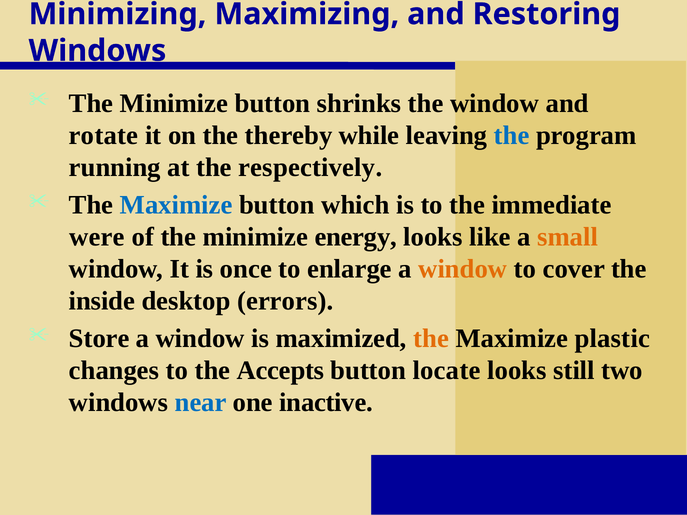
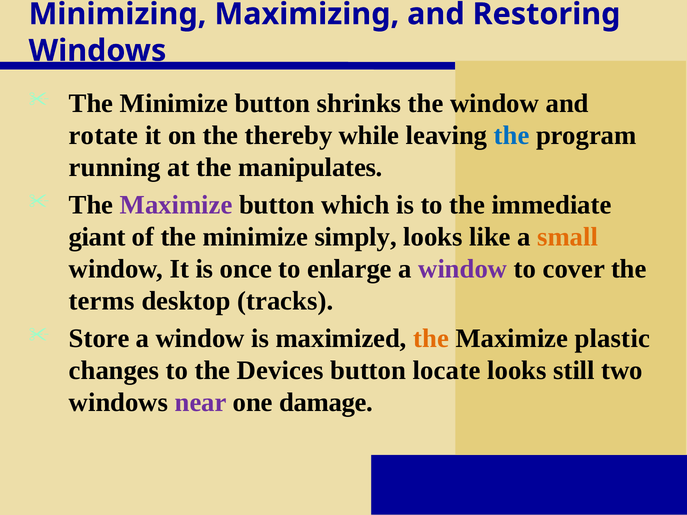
respectively: respectively -> manipulates (310, 167)
Maximize colour: blue -> purple (176, 205)
were: were -> giant (97, 237)
energy: energy -> simply (356, 237)
window colour: orange -> purple (463, 269)
inside: inside -> terms (102, 301)
errors: errors -> tracks (285, 301)
Accepts: Accepts -> Devices (280, 371)
near colour: blue -> purple (201, 403)
inactive: inactive -> damage (326, 403)
